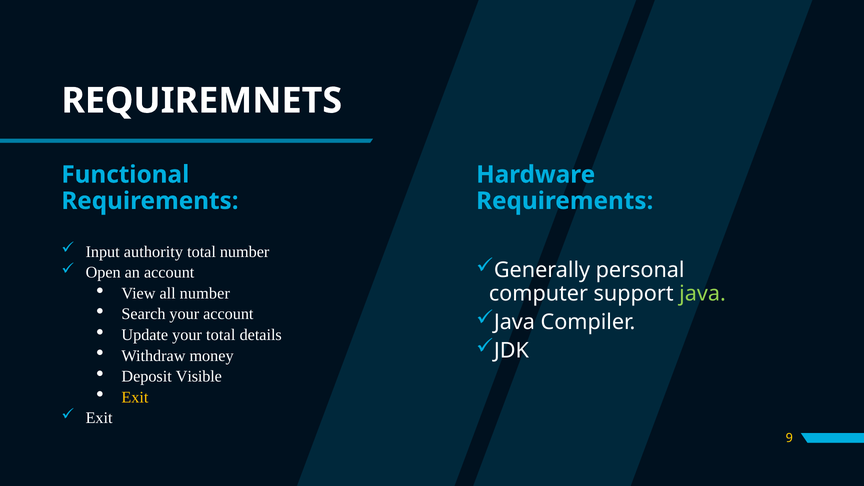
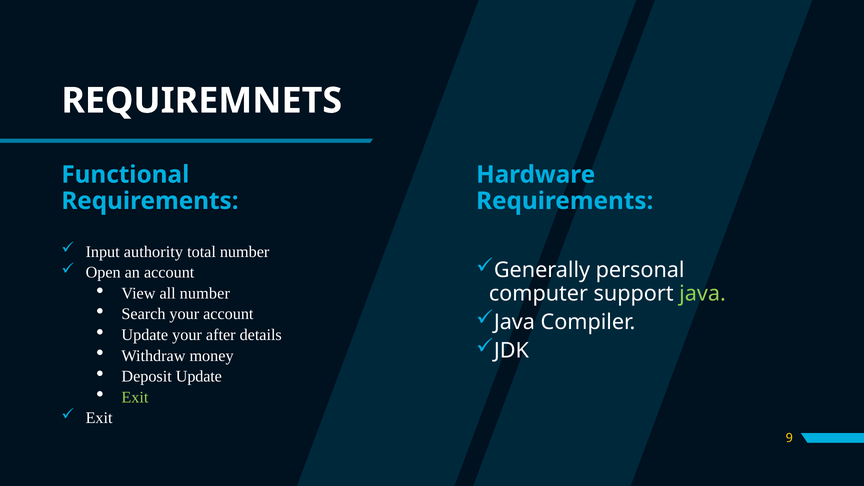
your total: total -> after (221, 335)
Deposit Visible: Visible -> Update (199, 376)
Exit colour: yellow -> light green (135, 397)
